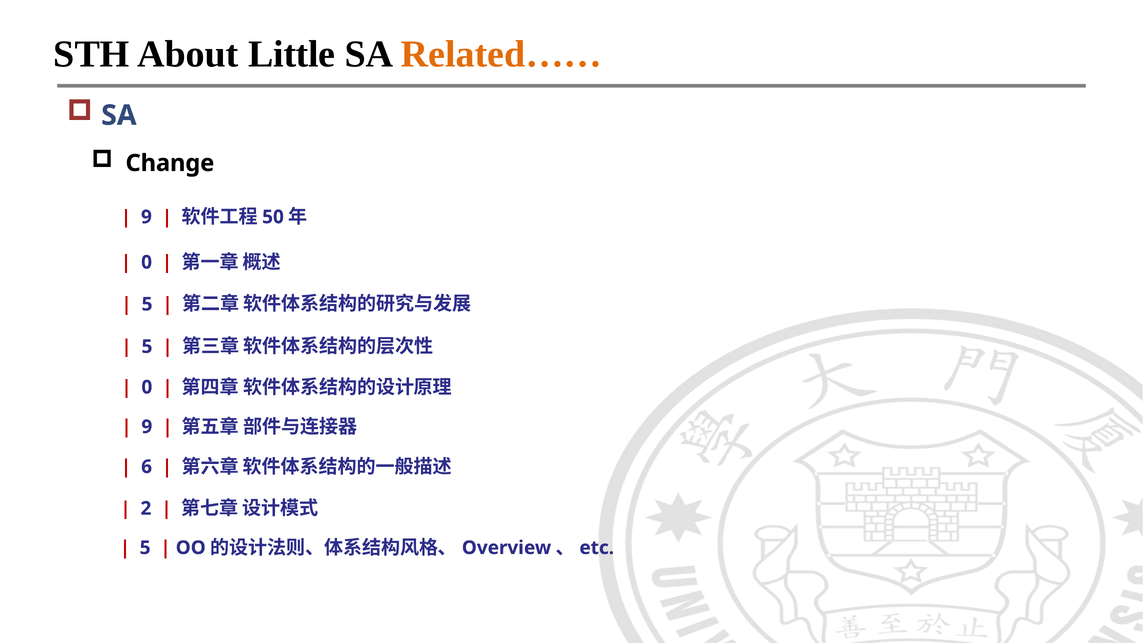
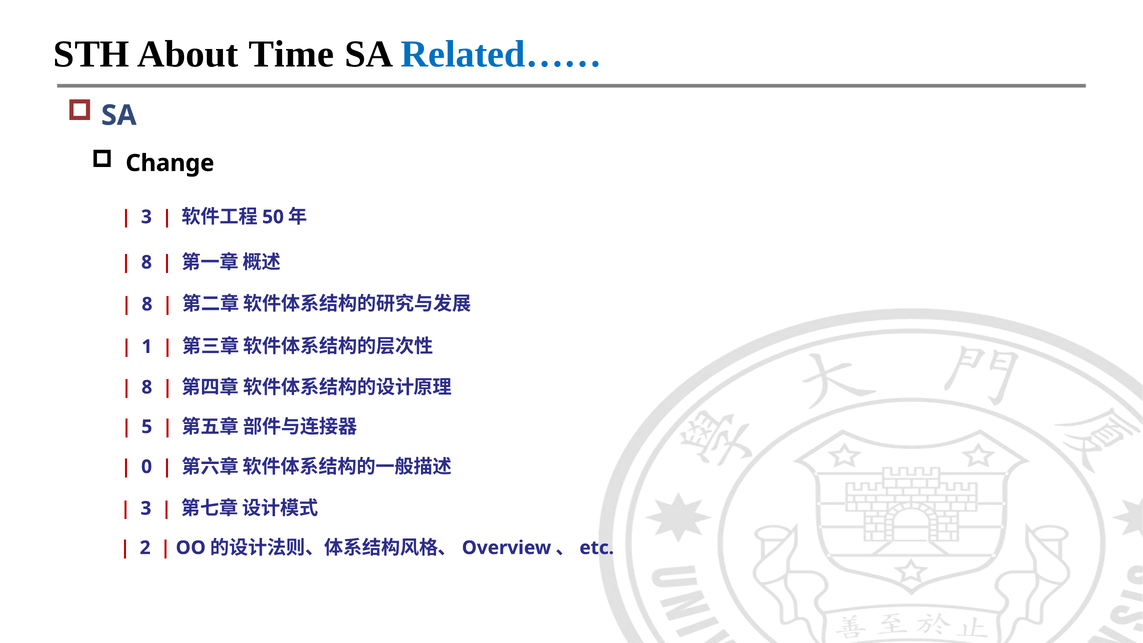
Little: Little -> Time (291, 54)
Related…… colour: orange -> blue (501, 54)
9: 9 -> 3 (146, 217)
0: 0 -> 8 (147, 262)
5: 5 -> 8 (147, 304)
5: 5 -> 1 (147, 347)
0: 0 -> 8 (147, 387)
9: 9 -> 5 (147, 427)
6: 6 -> 0 (147, 467)
2: 2 -> 3 (146, 508)
5: 5 -> 2 (145, 548)
